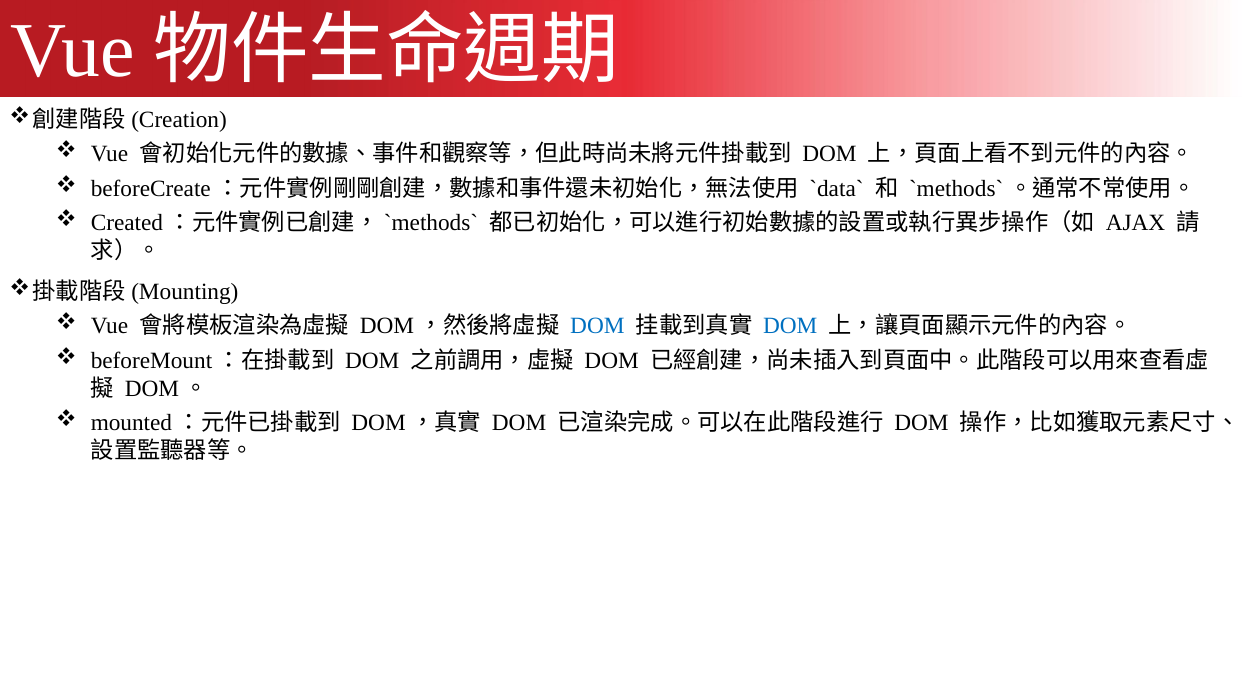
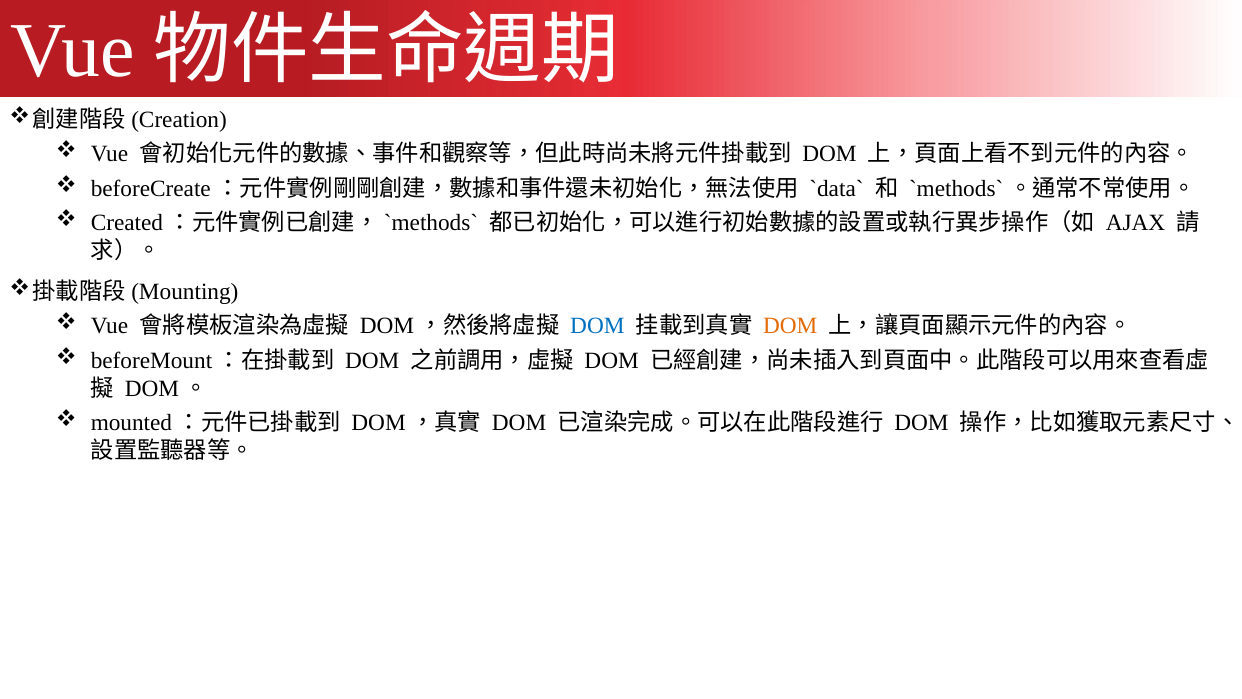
DOM colour: blue -> orange (790, 326)
